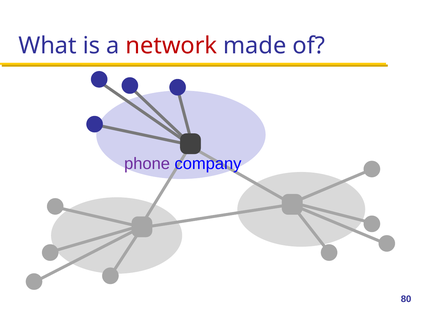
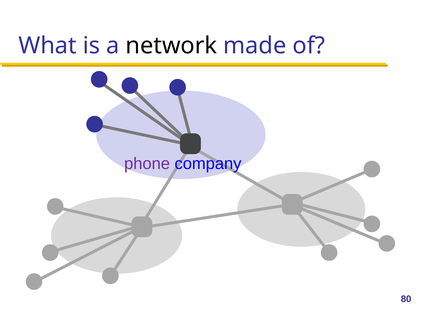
network colour: red -> black (171, 46)
